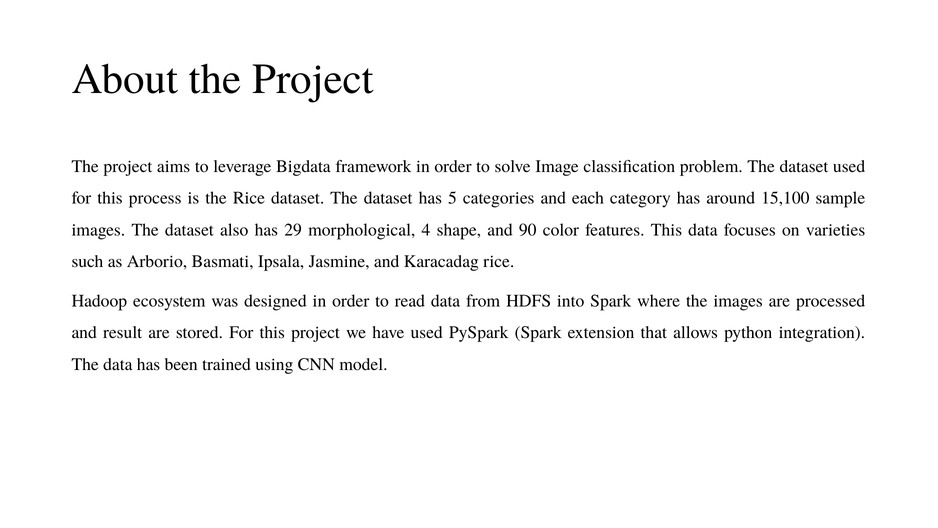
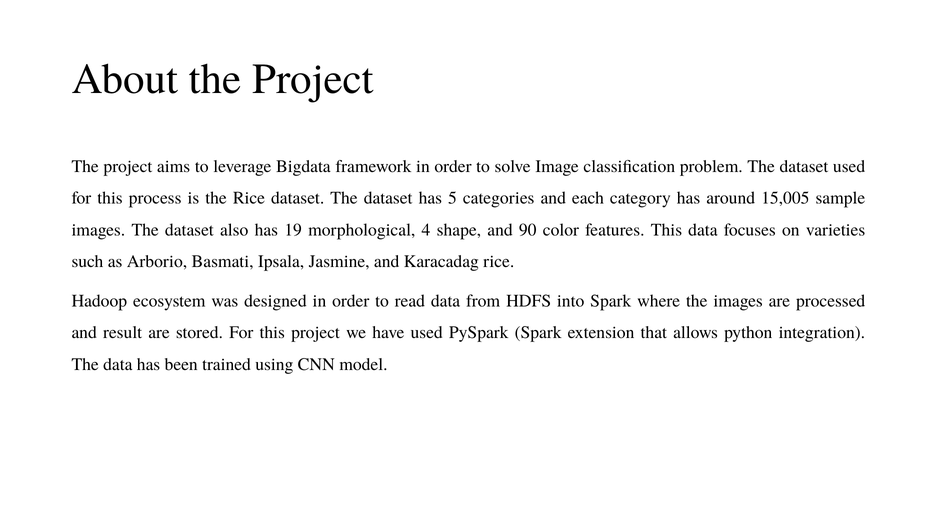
15,100: 15,100 -> 15,005 (785, 198)
29: 29 -> 19 (293, 230)
